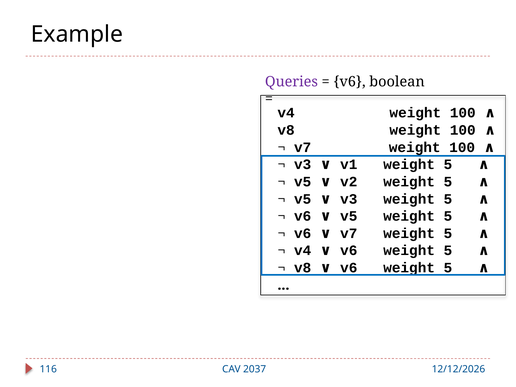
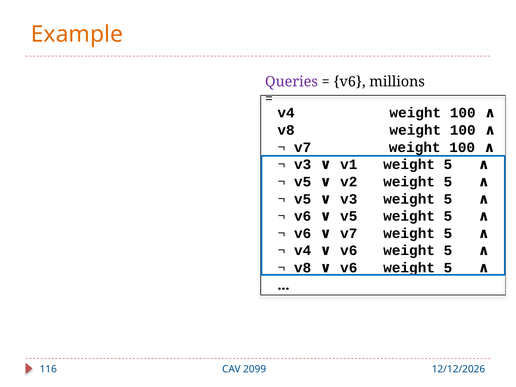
Example colour: black -> orange (77, 34)
boolean: boolean -> millions (397, 82)
2037: 2037 -> 2099 (255, 369)
